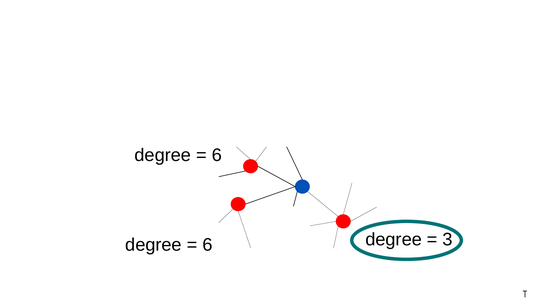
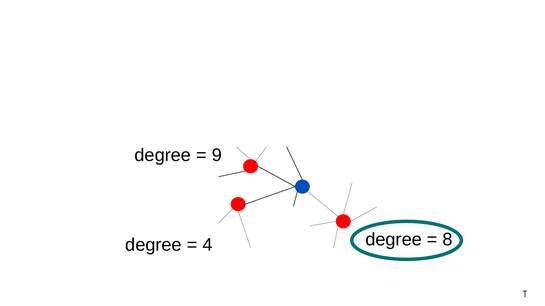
6: 6 -> 9 (217, 155)
6: 6 -> 4 (207, 245)
3: 3 -> 8 (448, 240)
